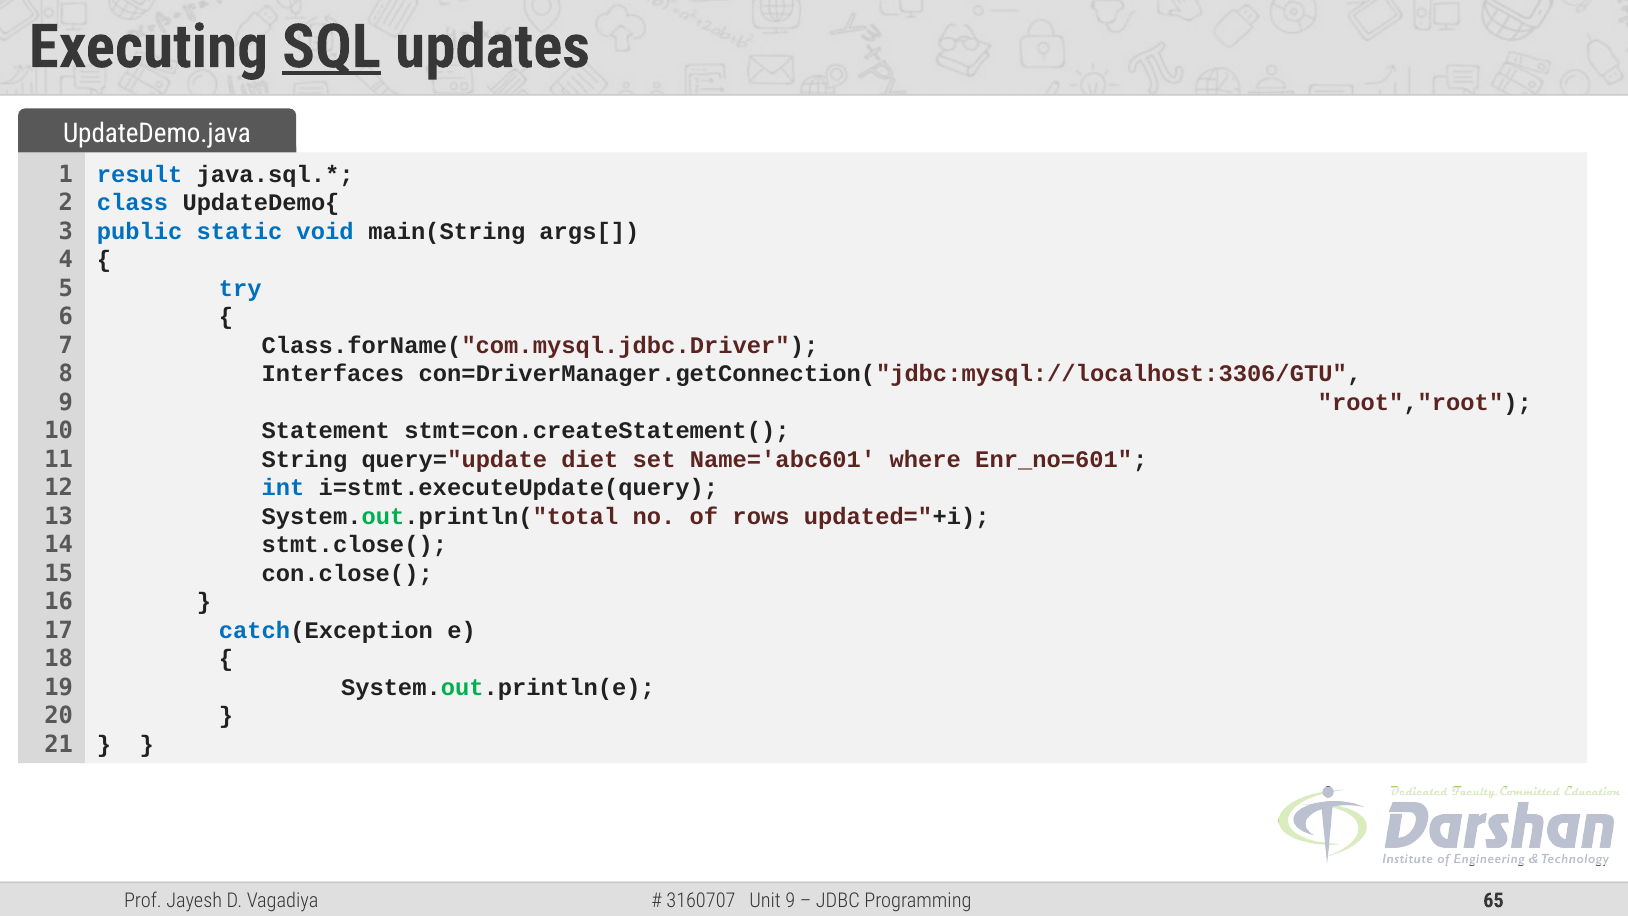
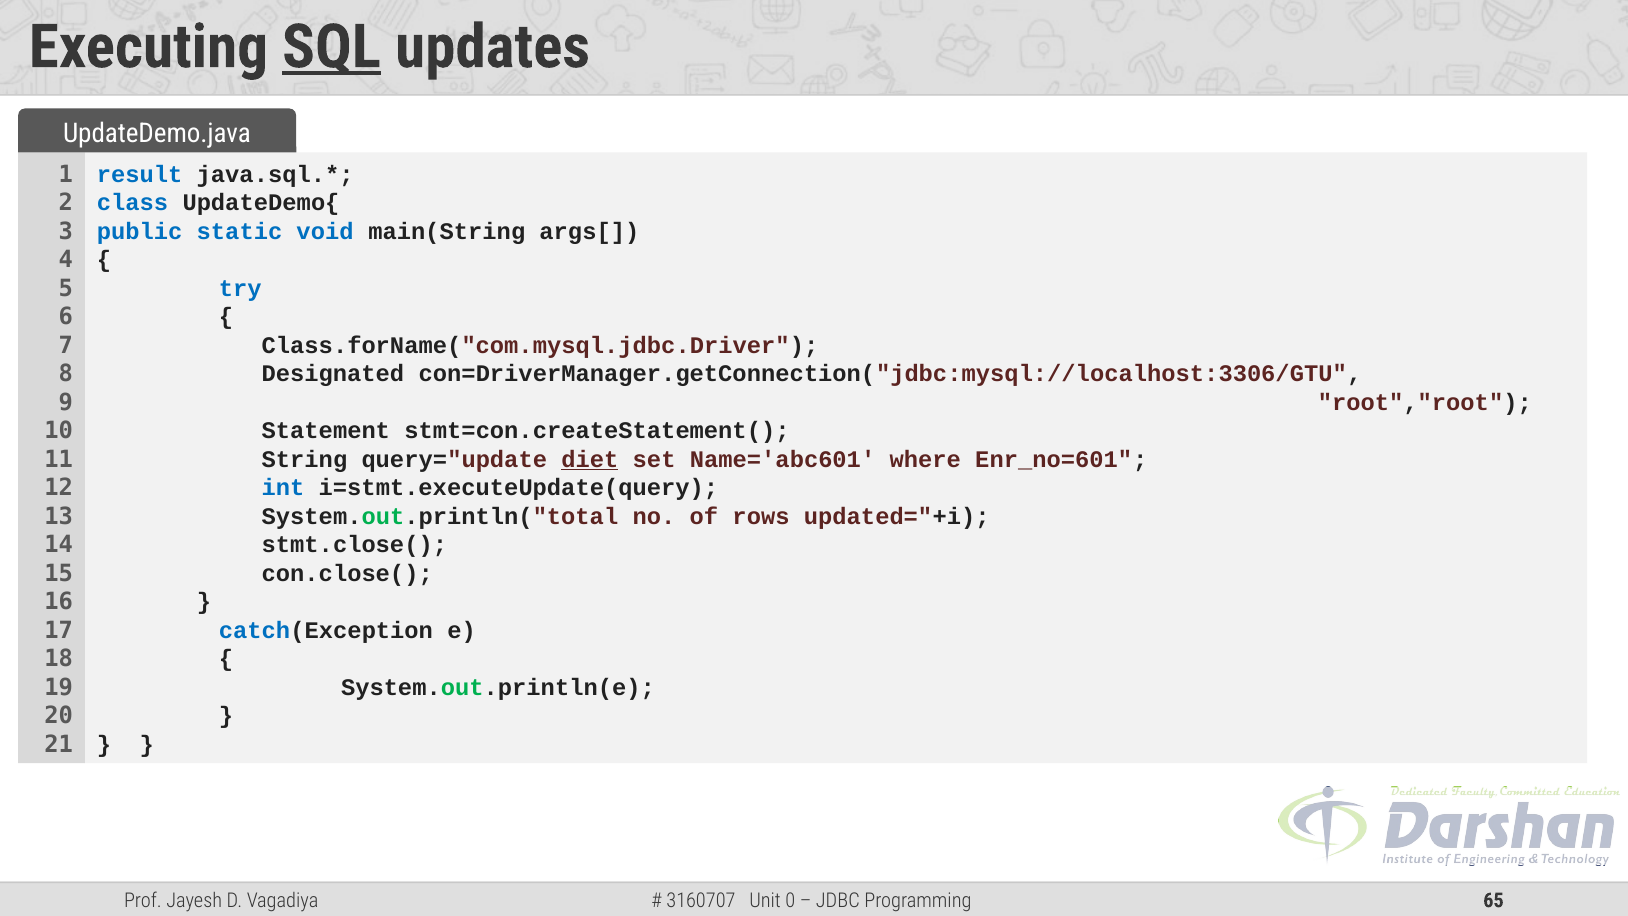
Interfaces: Interfaces -> Designated (333, 374)
diet underline: none -> present (590, 459)
9: 9 -> 0 (790, 900)
